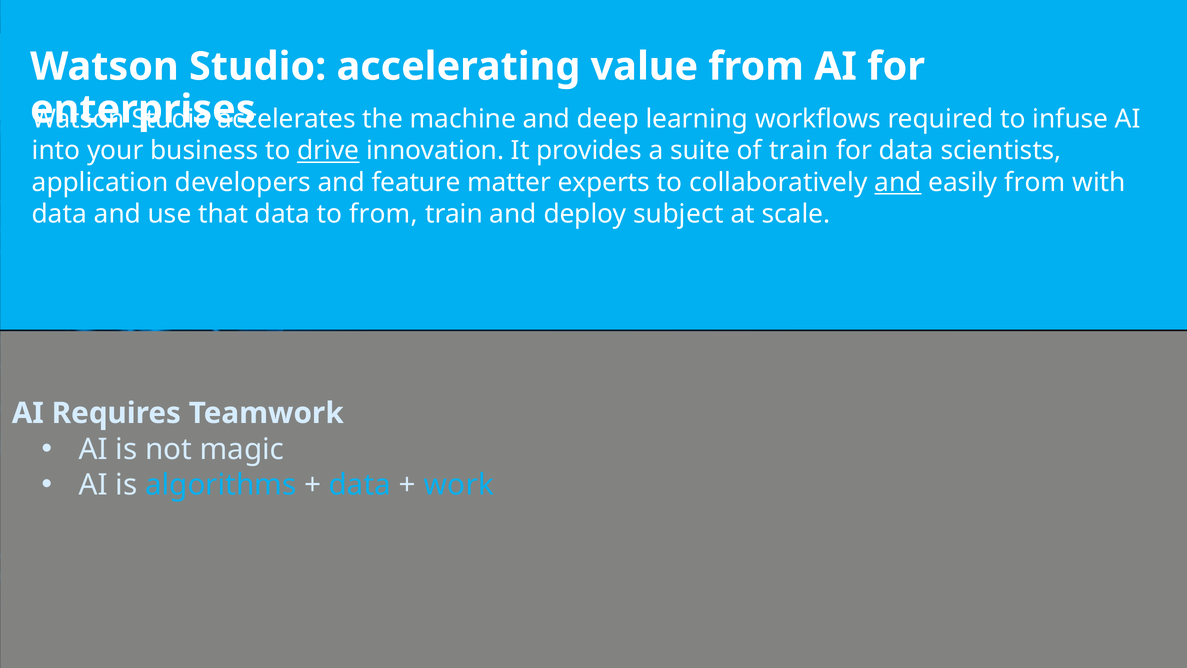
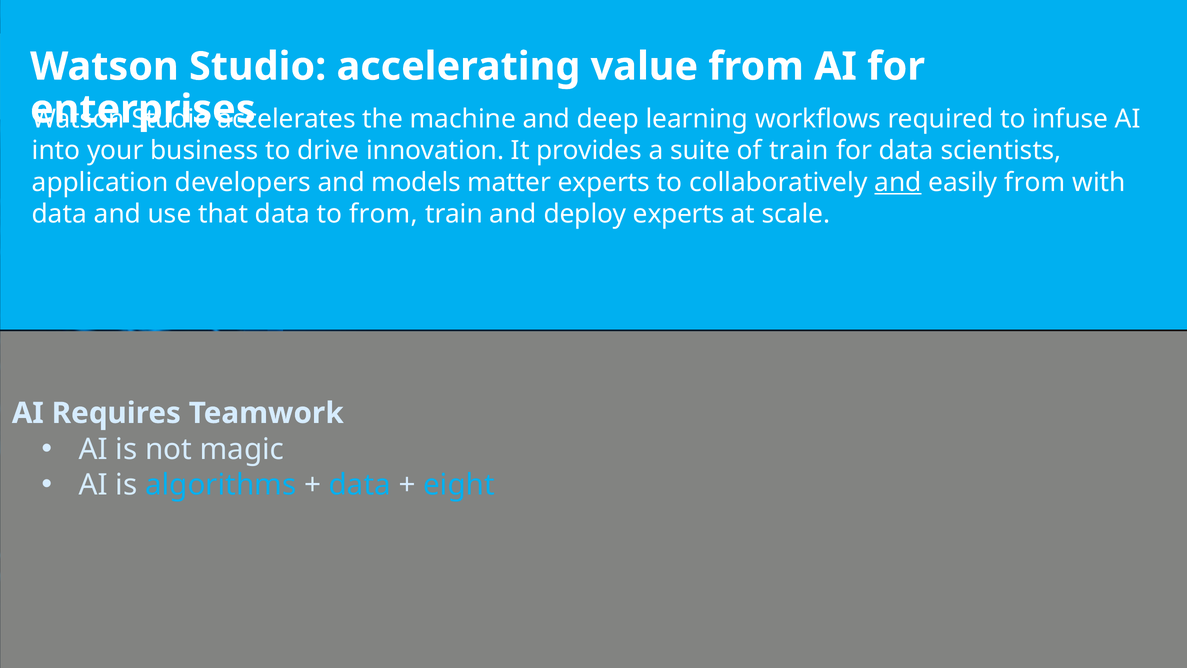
drive underline: present -> none (328, 151)
feature: feature -> models (416, 182)
deploy subject: subject -> experts (679, 214)
work: work -> eight (459, 485)
